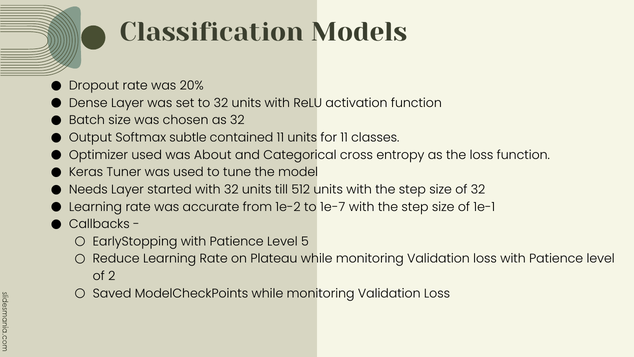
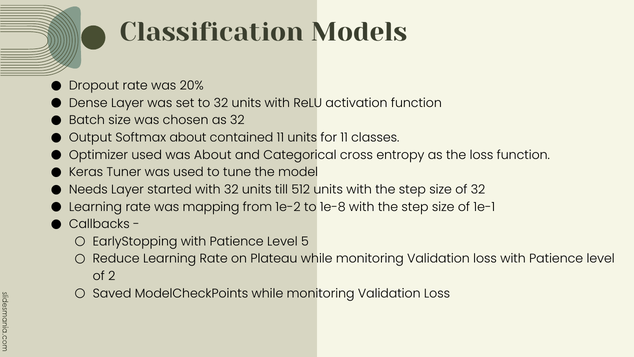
Softmax subtle: subtle -> about (188, 137)
accurate: accurate -> mapping (211, 207)
1e-7: 1e-7 -> 1e-8 (333, 207)
